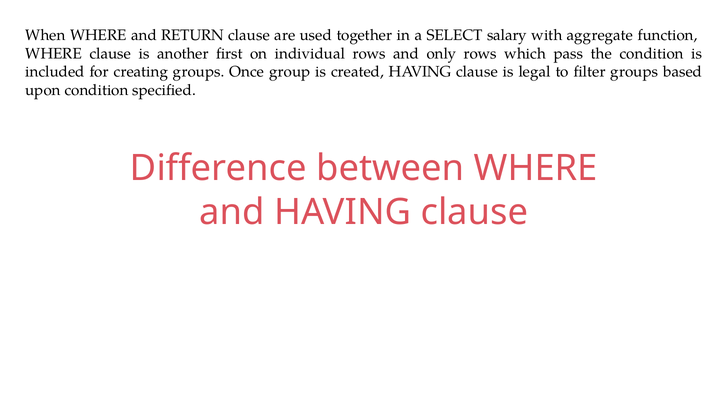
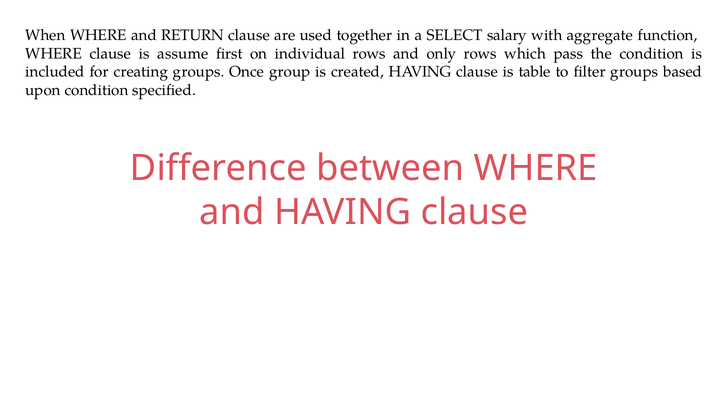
another: another -> assume (183, 54)
legal: legal -> table (535, 72)
